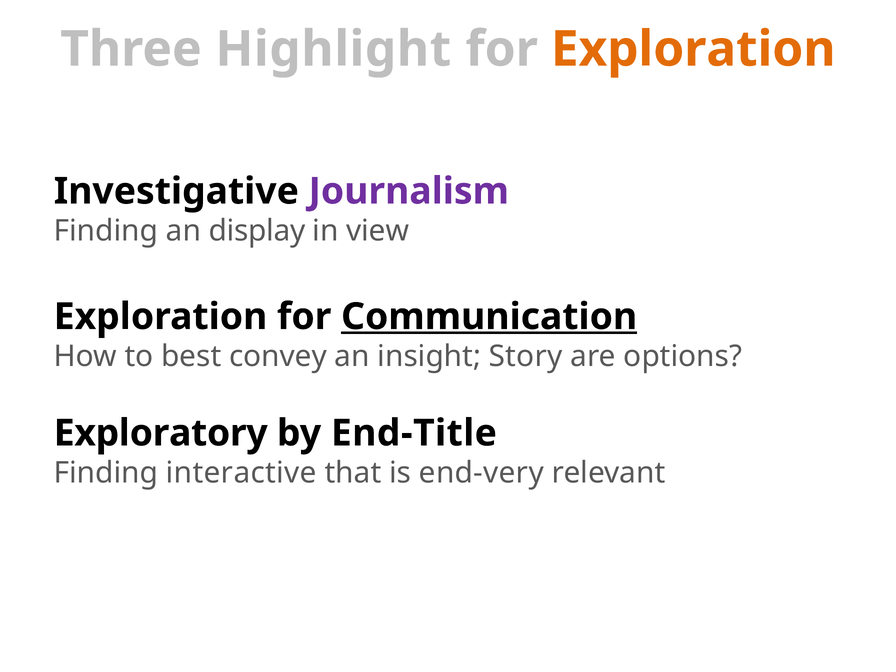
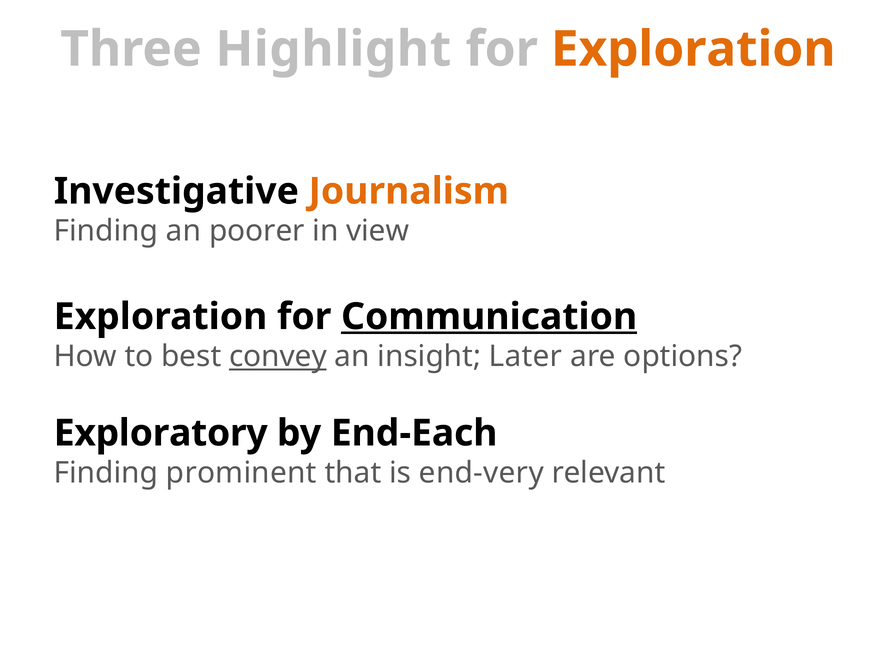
Journalism colour: purple -> orange (409, 191)
display: display -> poorer (257, 231)
convey underline: none -> present (278, 357)
Story: Story -> Later (526, 357)
End-Title: End-Title -> End-Each (414, 433)
interactive: interactive -> prominent (241, 473)
